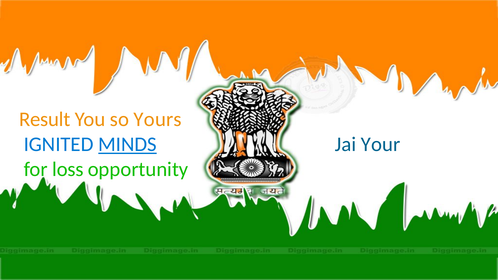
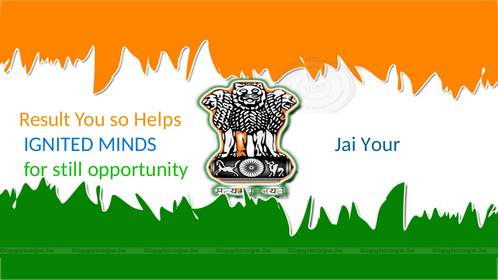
Yours: Yours -> Helps (158, 120)
MINDS underline: present -> none (127, 144)
loss: loss -> still (68, 169)
